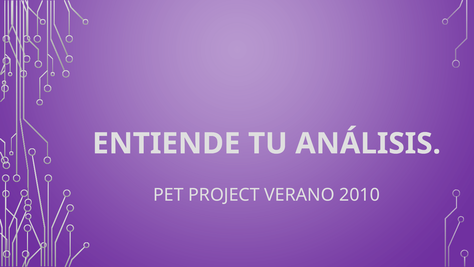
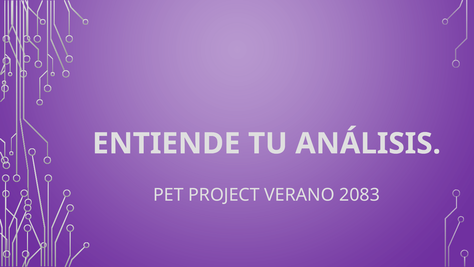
2010: 2010 -> 2083 (360, 195)
